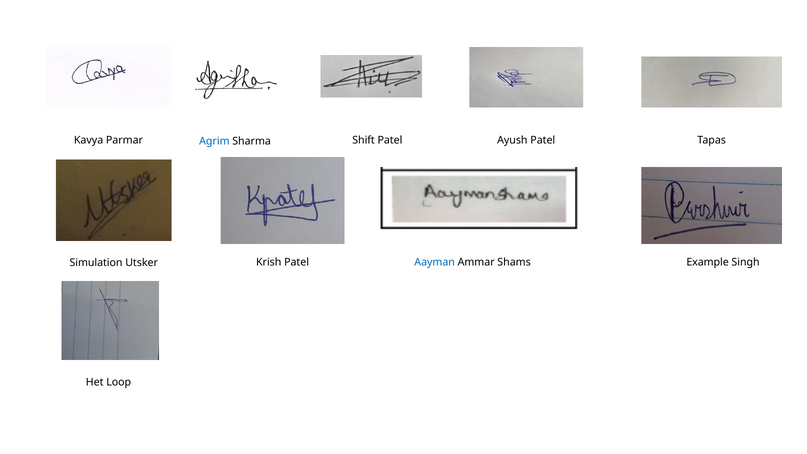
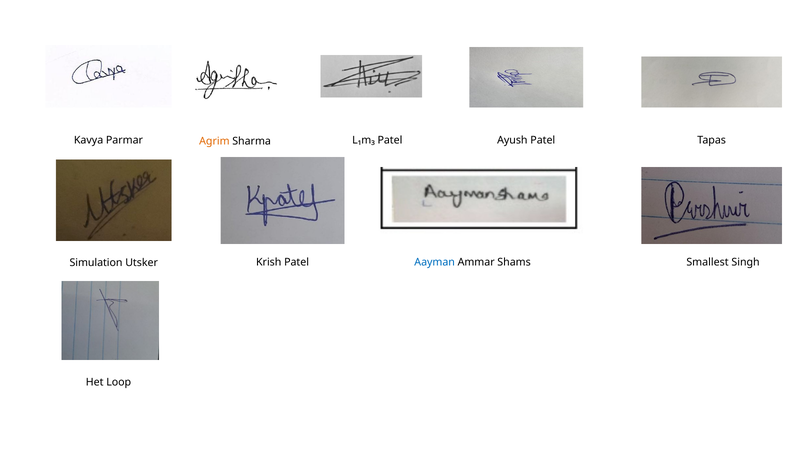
Agrim colour: blue -> orange (214, 141)
Shift: Shift -> L₁m₃ (364, 140)
Example: Example -> Smallest (708, 262)
